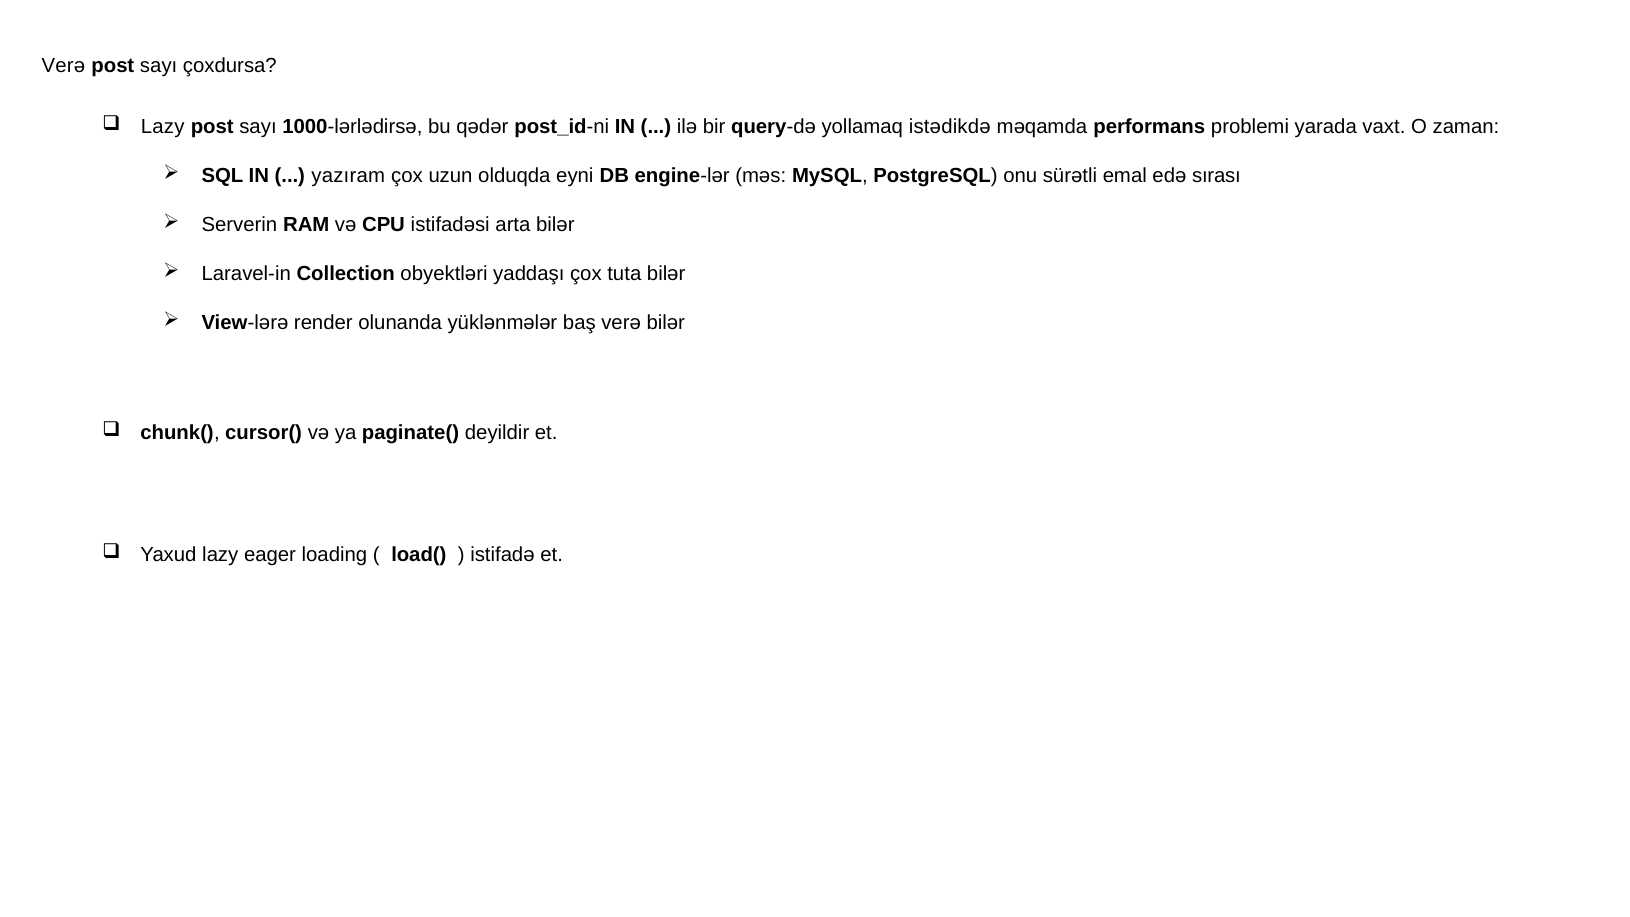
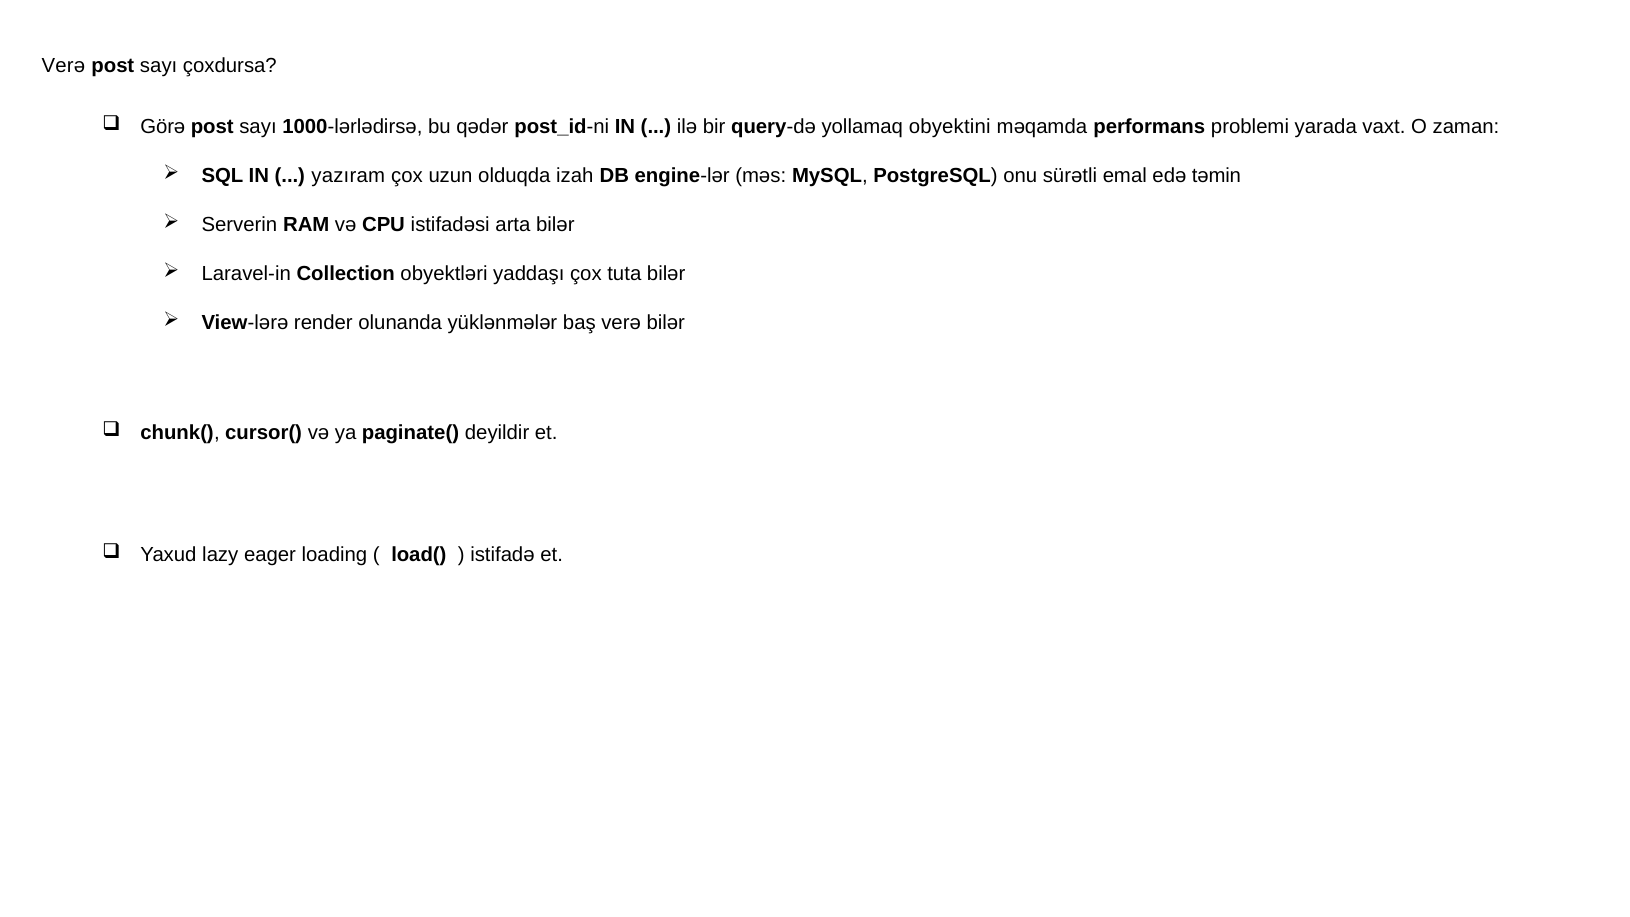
Lazy: Lazy -> Görə (163, 127)
istədikdə: istədikdə -> obyektini (950, 127)
eyni: eyni -> izah (575, 176)
sırası: sırası -> təmin (1216, 176)
